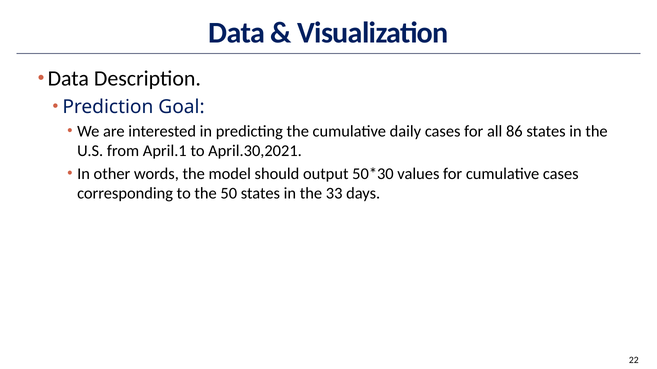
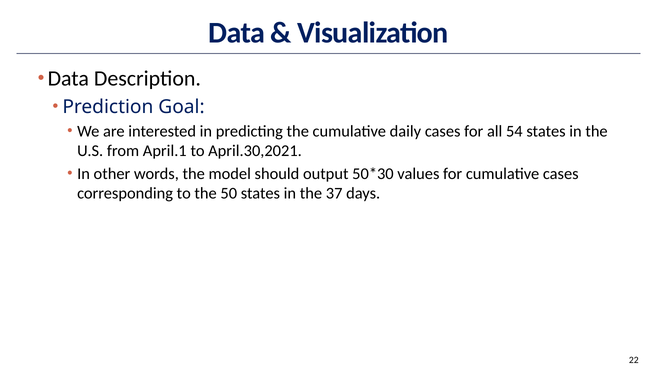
86: 86 -> 54 (514, 131)
33: 33 -> 37 (334, 194)
